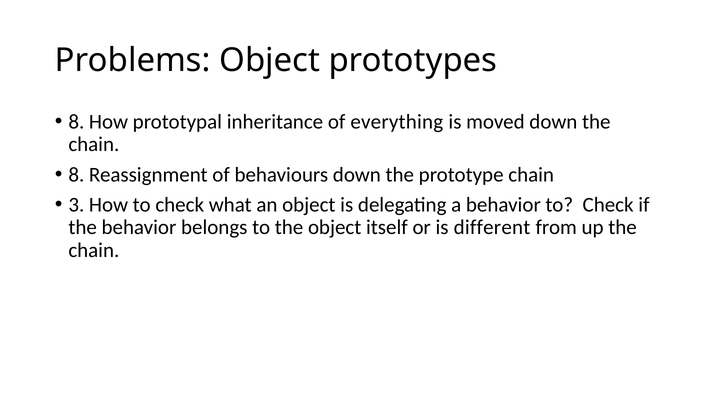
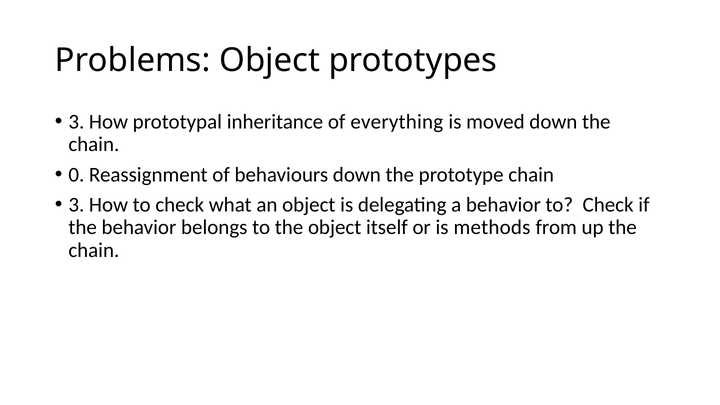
8: 8 -> 3 (76, 122)
8: 8 -> 0 (76, 175)
different: different -> methods (492, 227)
